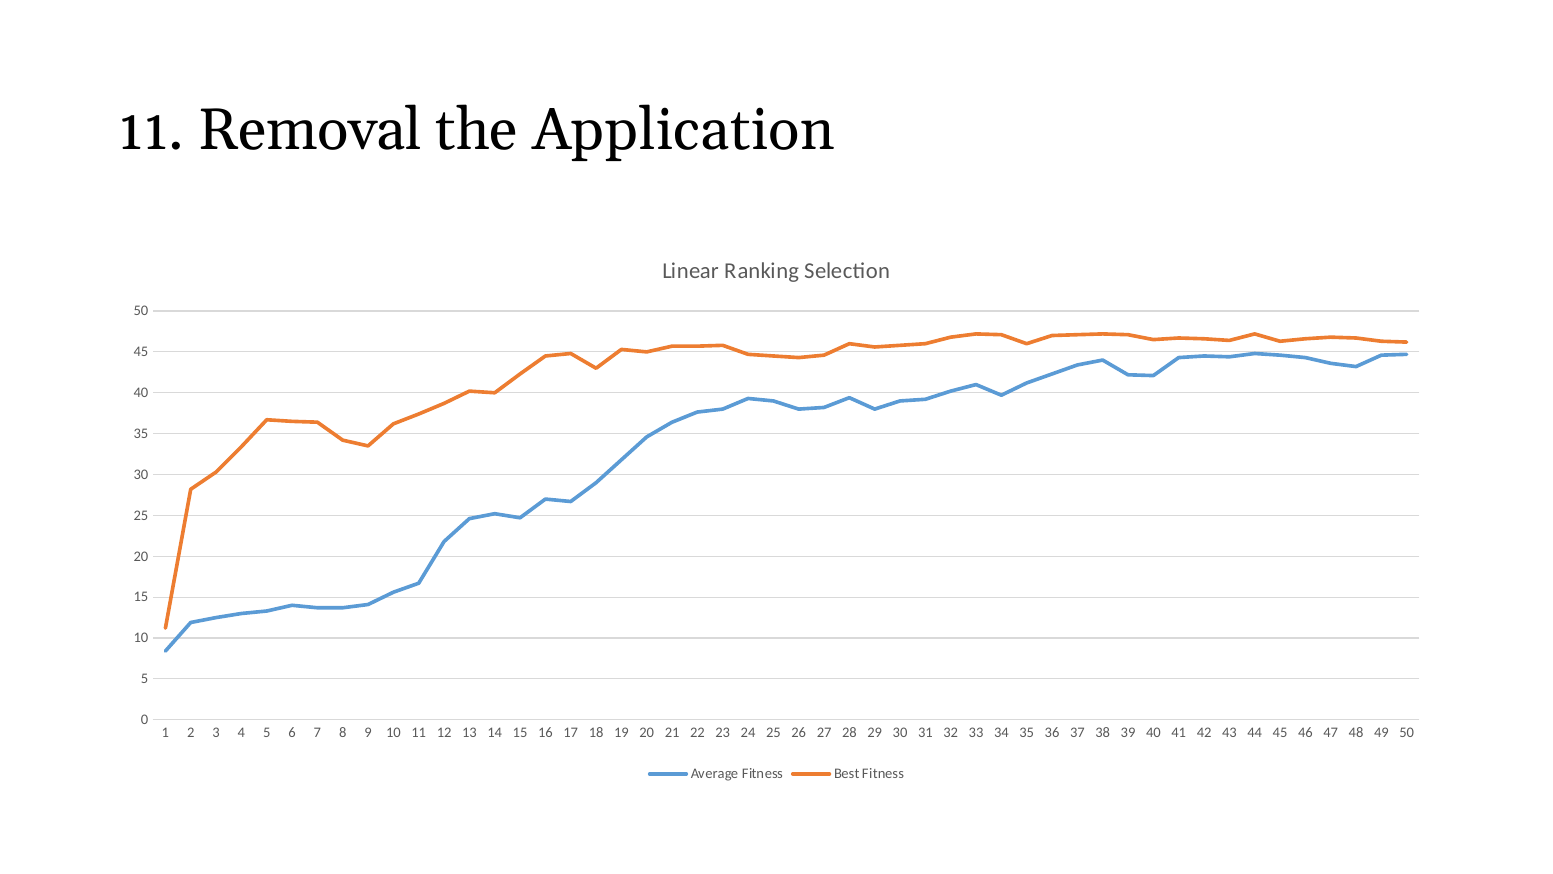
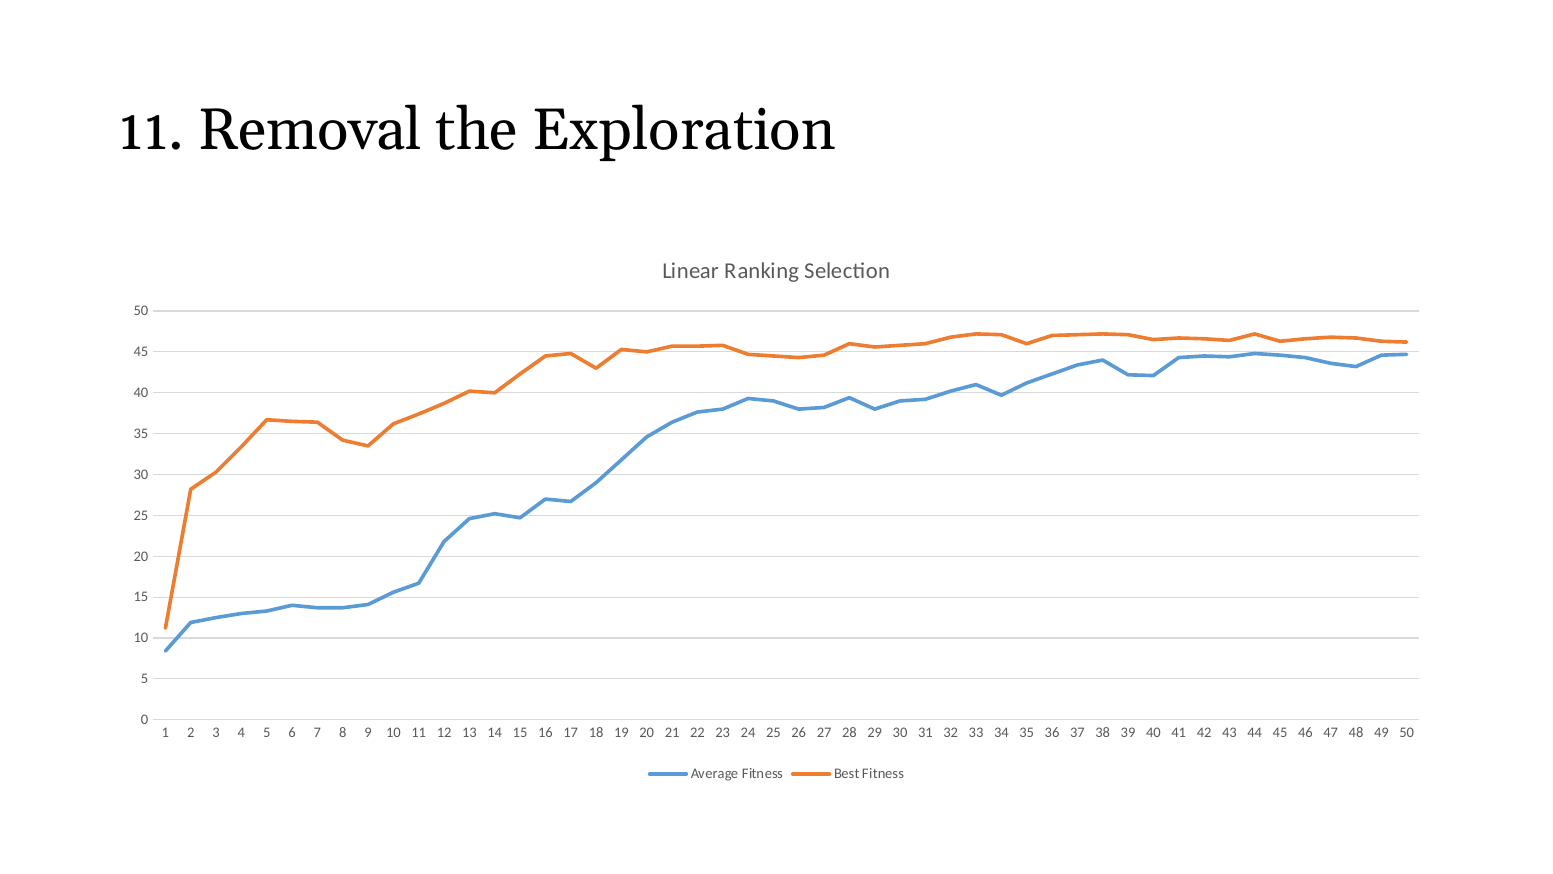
Application: Application -> Exploration (684, 131)
